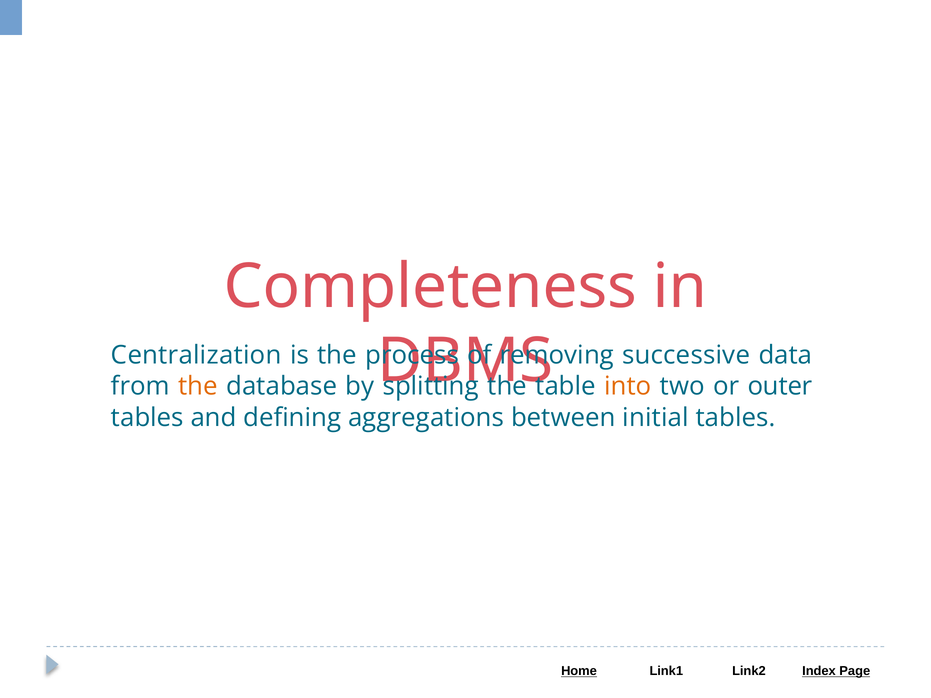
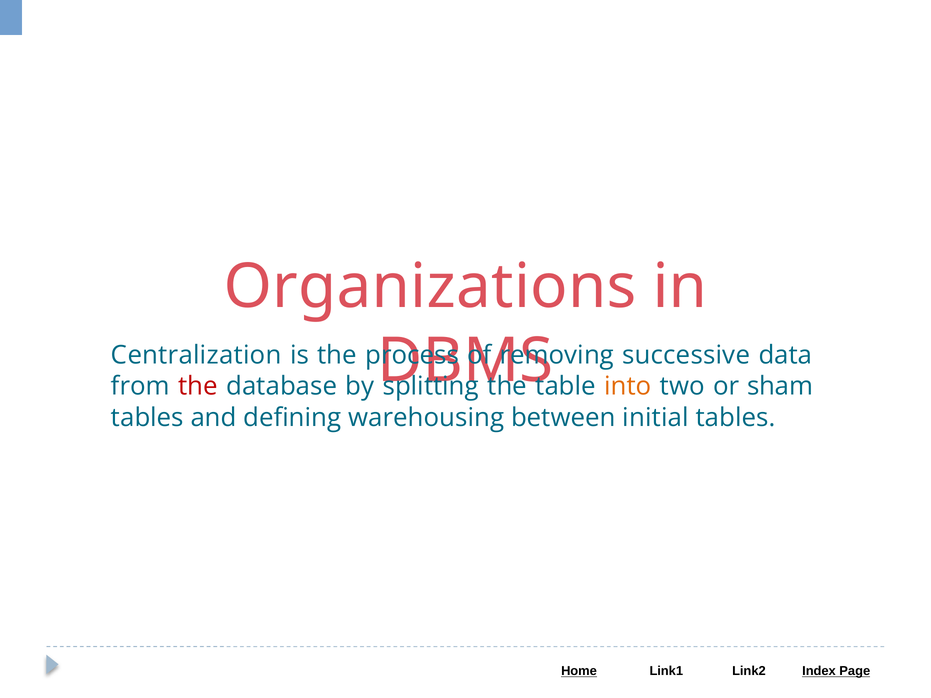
Completeness: Completeness -> Organizations (430, 287)
the colour: orange -> red (198, 387)
outer: outer -> sham (780, 387)
aggregations: aggregations -> warehousing (426, 418)
